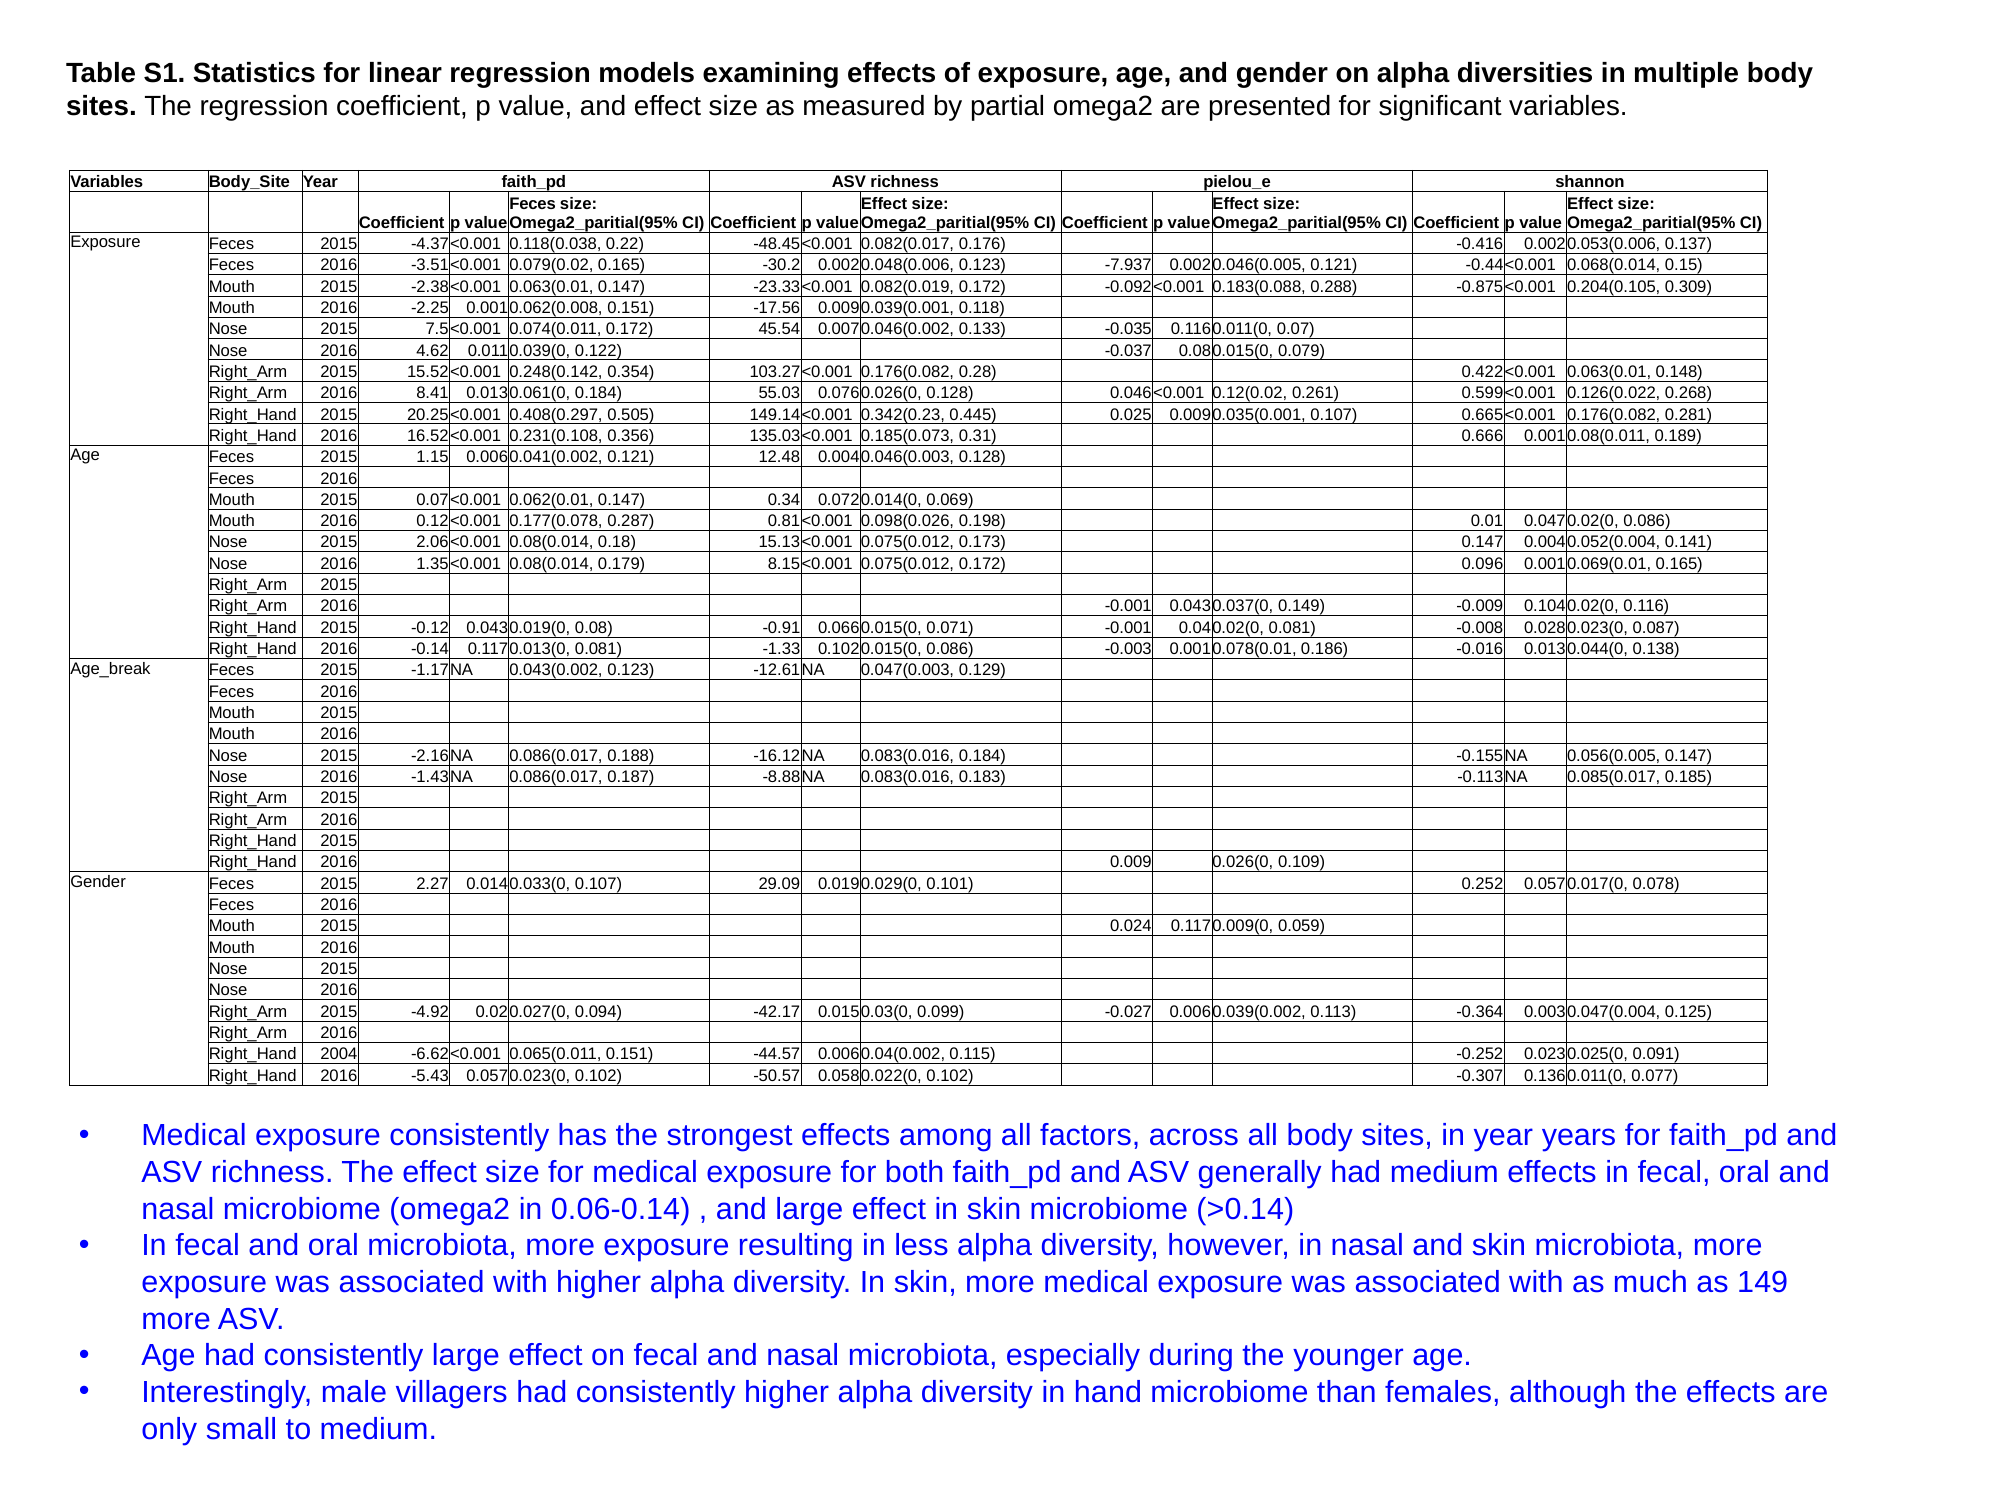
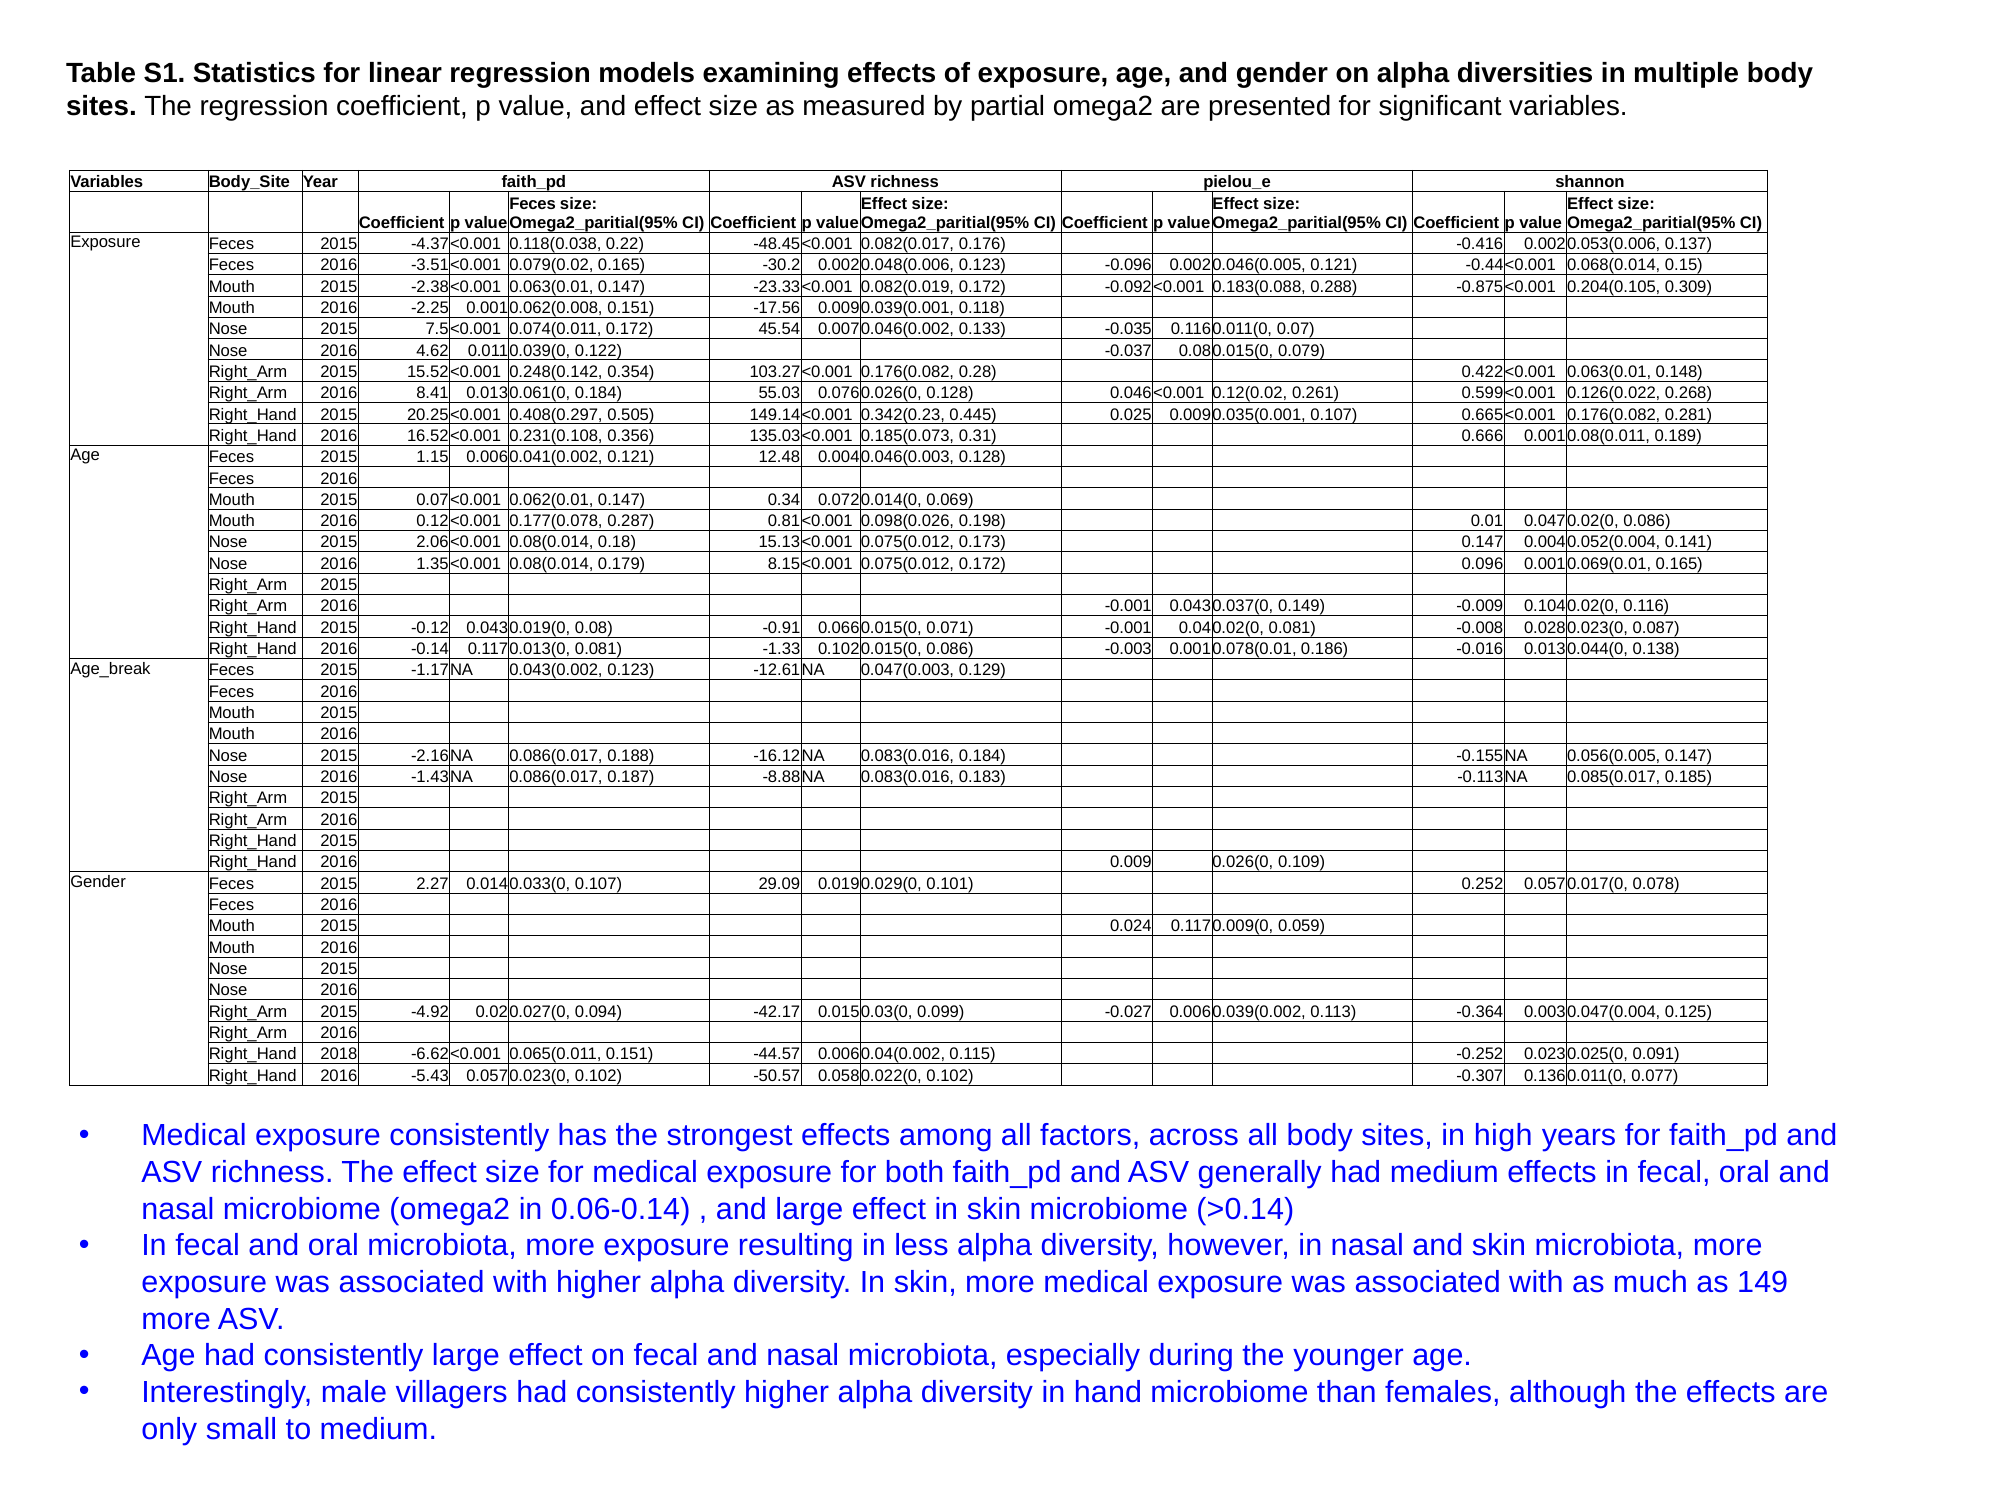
-7.937: -7.937 -> -0.096 (1128, 265)
2004: 2004 -> 2018 (339, 1054)
in year: year -> high (1503, 1135)
